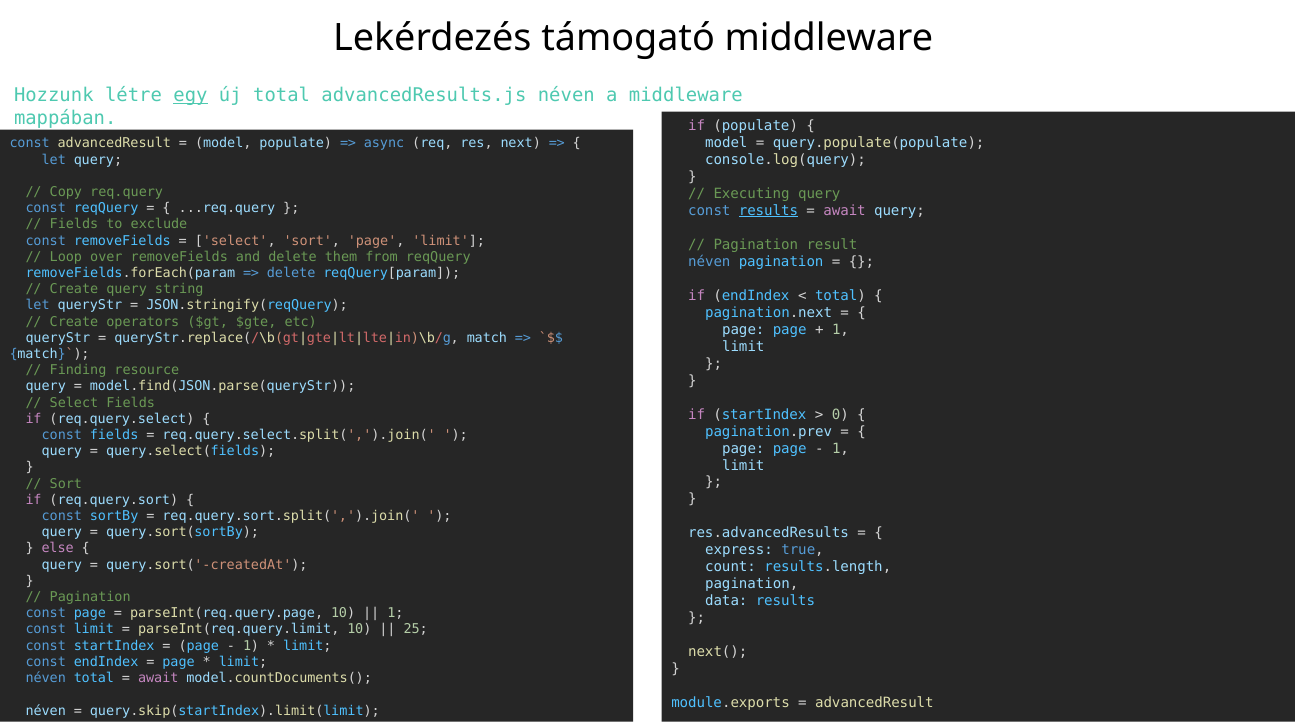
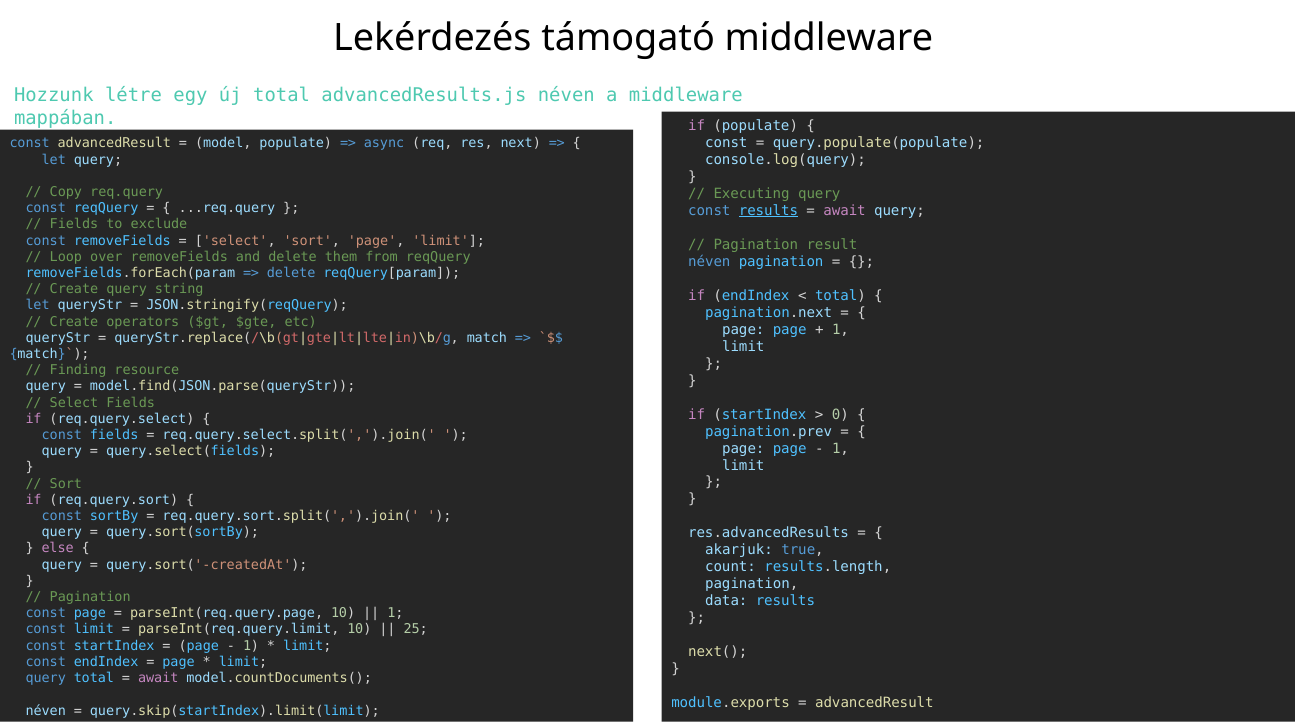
egy underline: present -> none (191, 95)
model: model -> const (726, 143)
express: express -> akarjuk (739, 551)
néven: néven -> query (46, 679)
